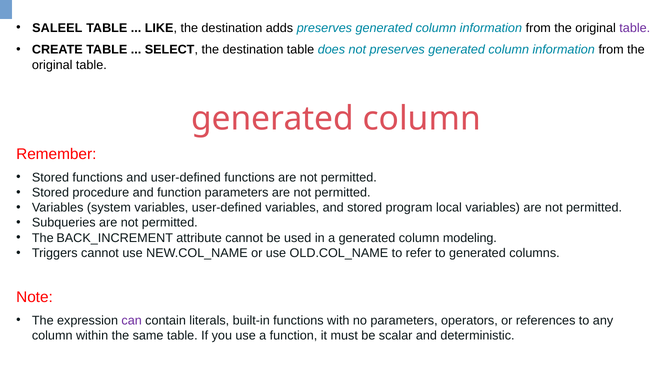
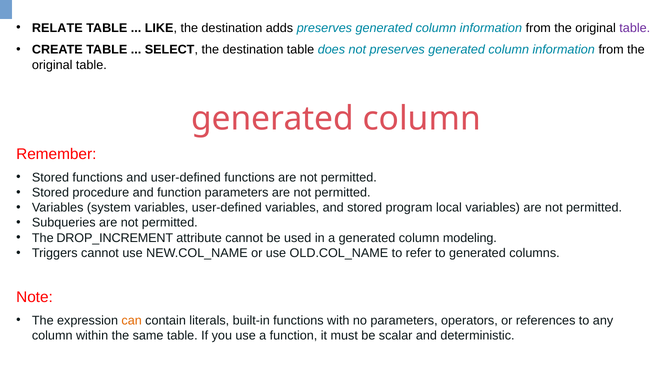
SALEEL: SALEEL -> RELATE (57, 28)
BACK_INCREMENT: BACK_INCREMENT -> DROP_INCREMENT (115, 238)
can colour: purple -> orange (132, 320)
